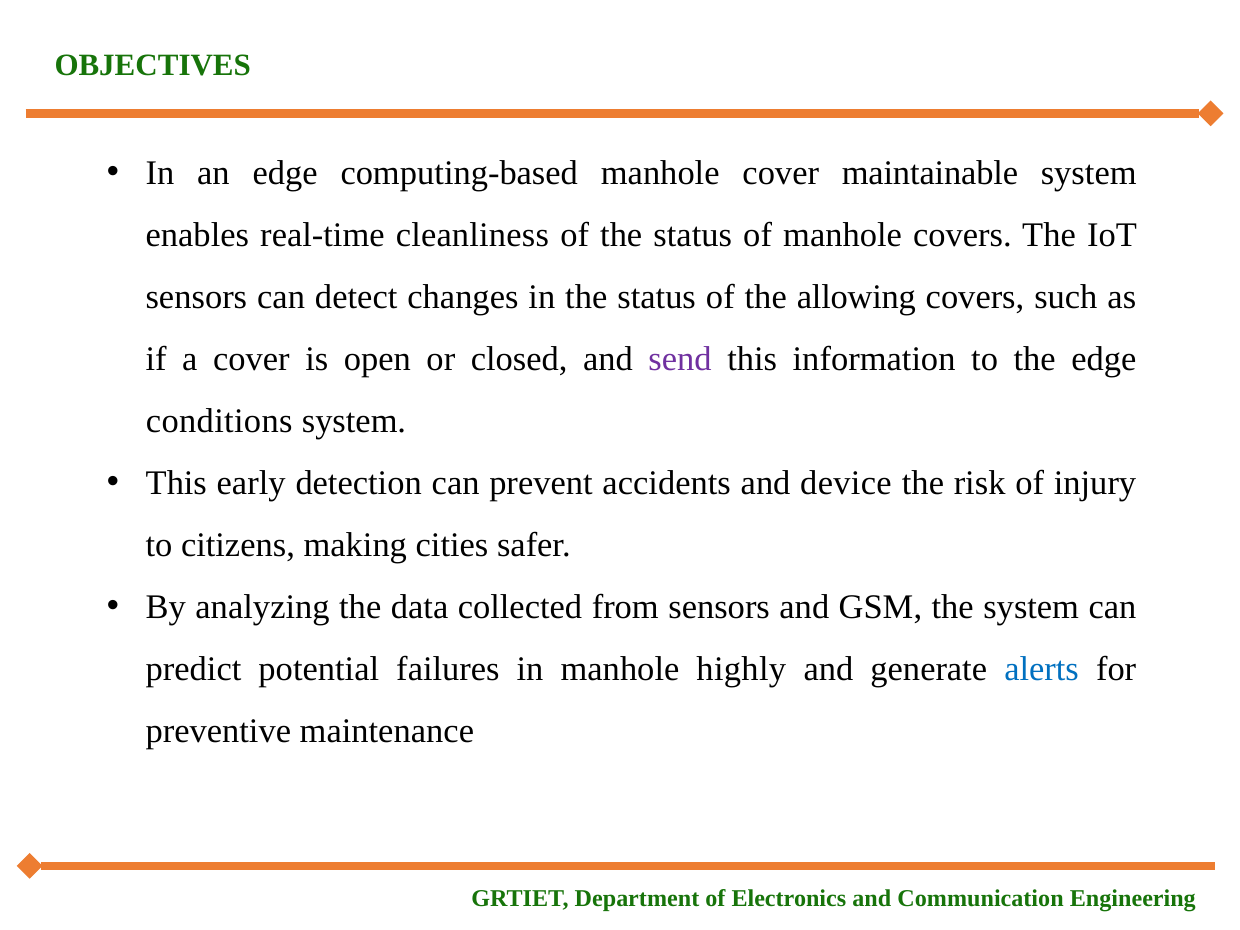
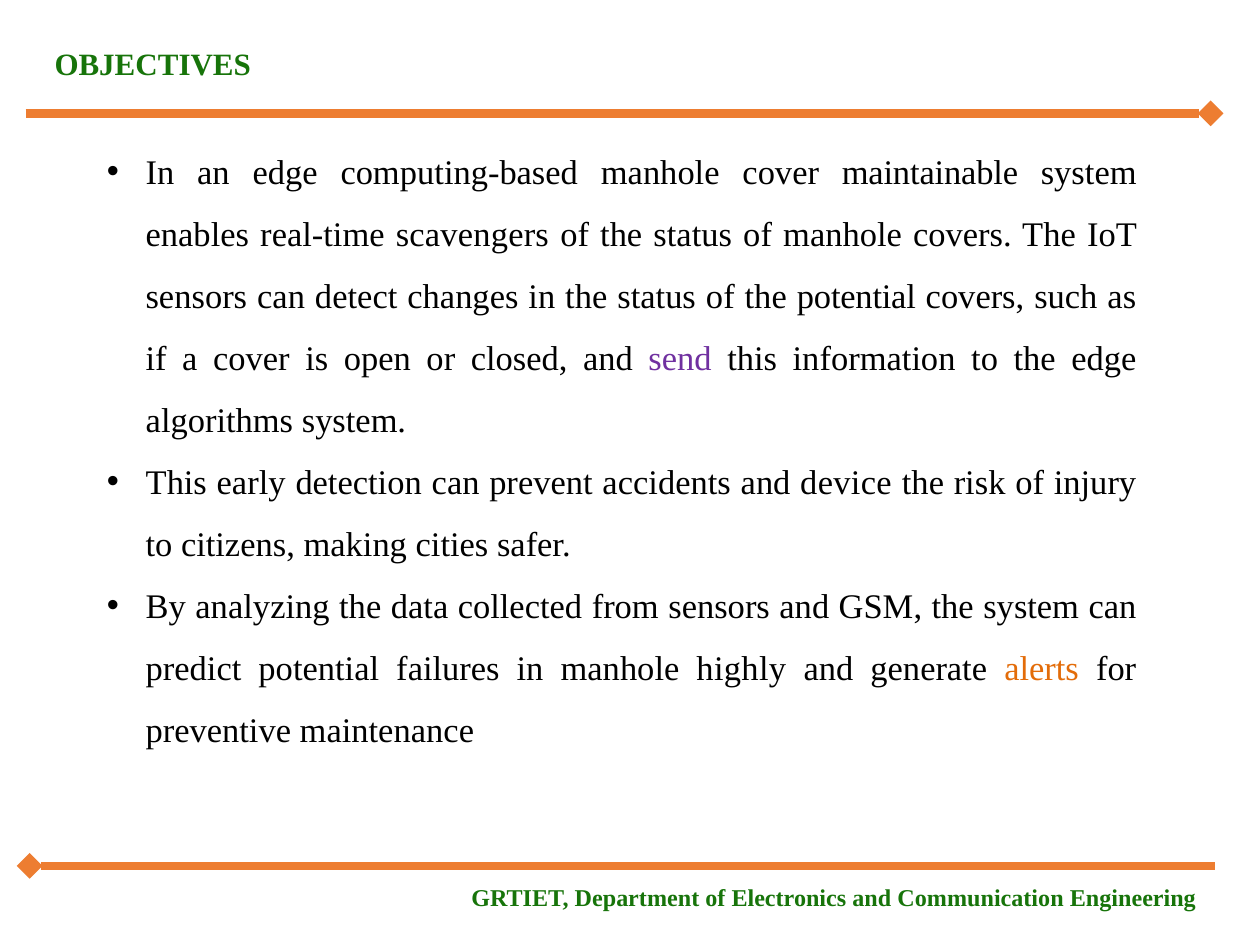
cleanliness: cleanliness -> scavengers (472, 235)
the allowing: allowing -> potential (856, 297)
conditions: conditions -> algorithms (219, 421)
alerts colour: blue -> orange (1042, 669)
